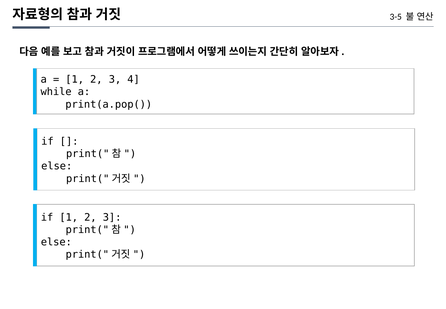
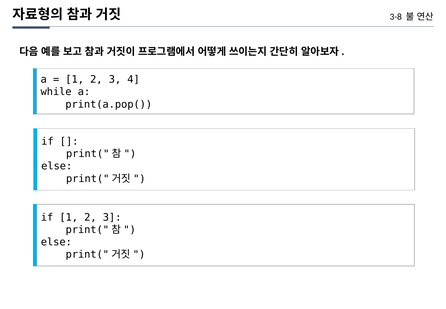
3-5: 3-5 -> 3-8 (396, 17)
